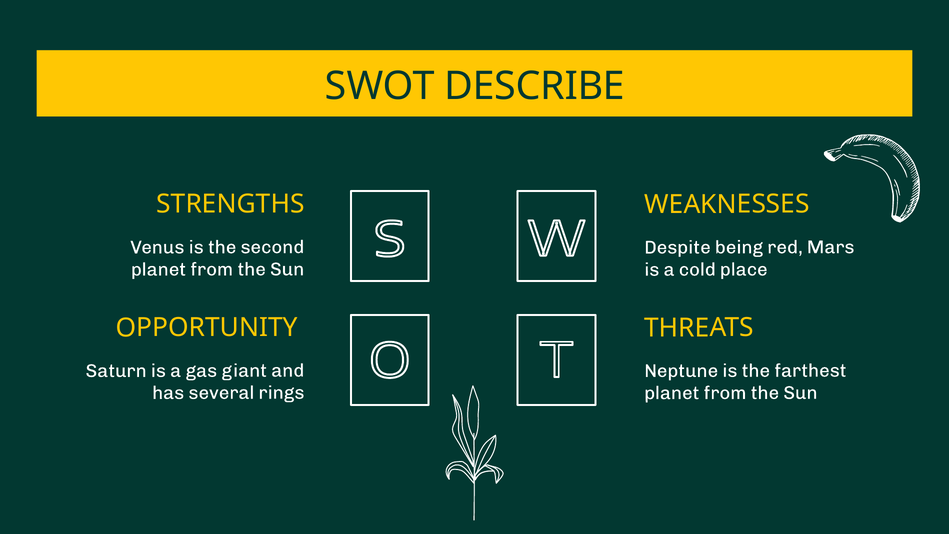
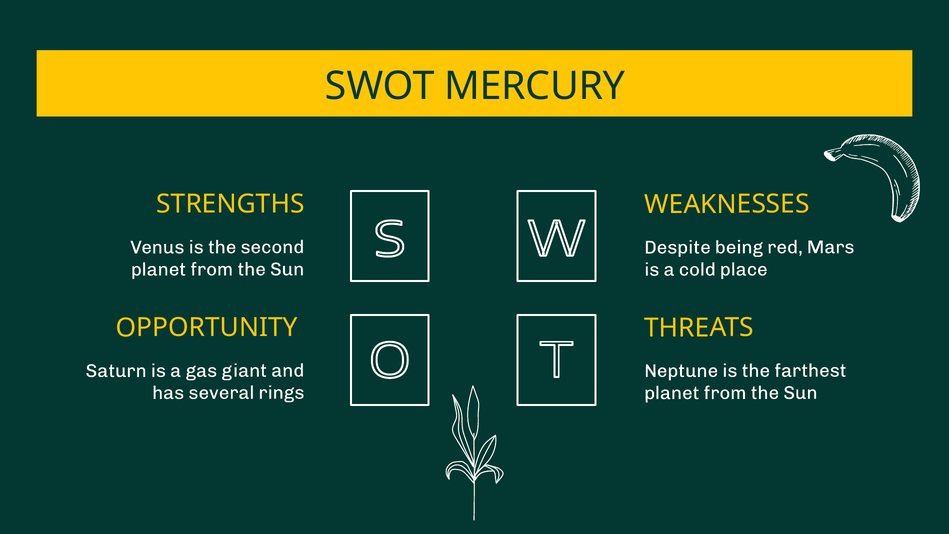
DESCRIBE: DESCRIBE -> MERCURY (535, 86)
